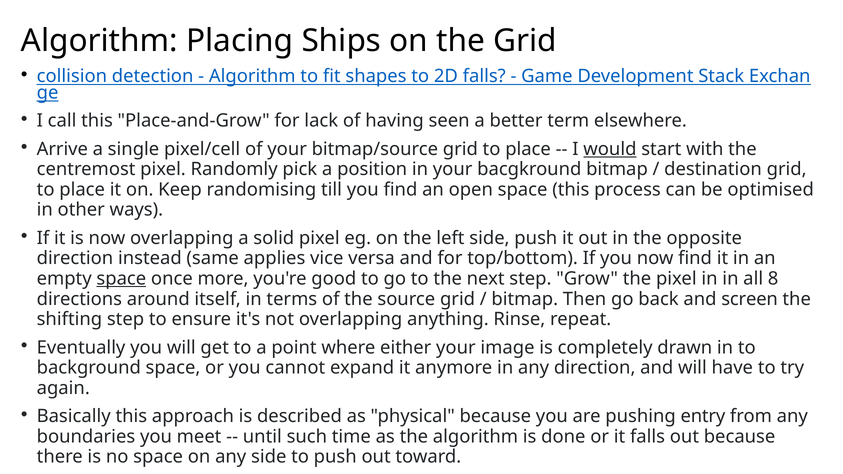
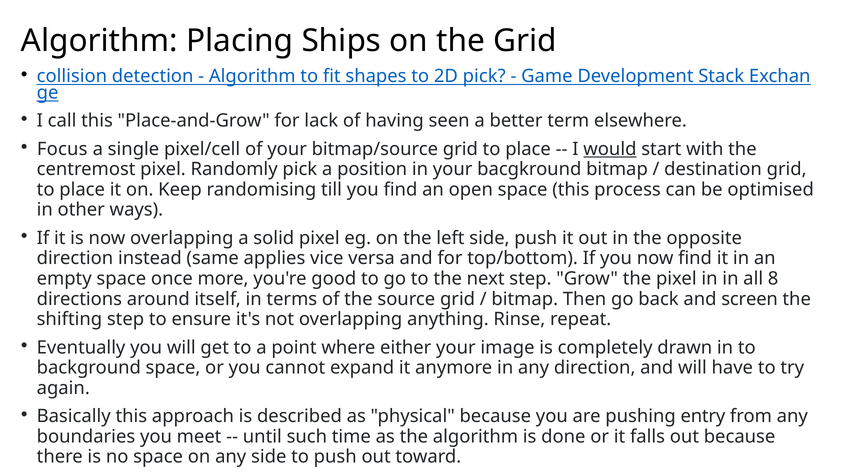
2D falls: falls -> pick (484, 76)
Arrive: Arrive -> Focus (62, 149)
space underline: present -> none (121, 279)
